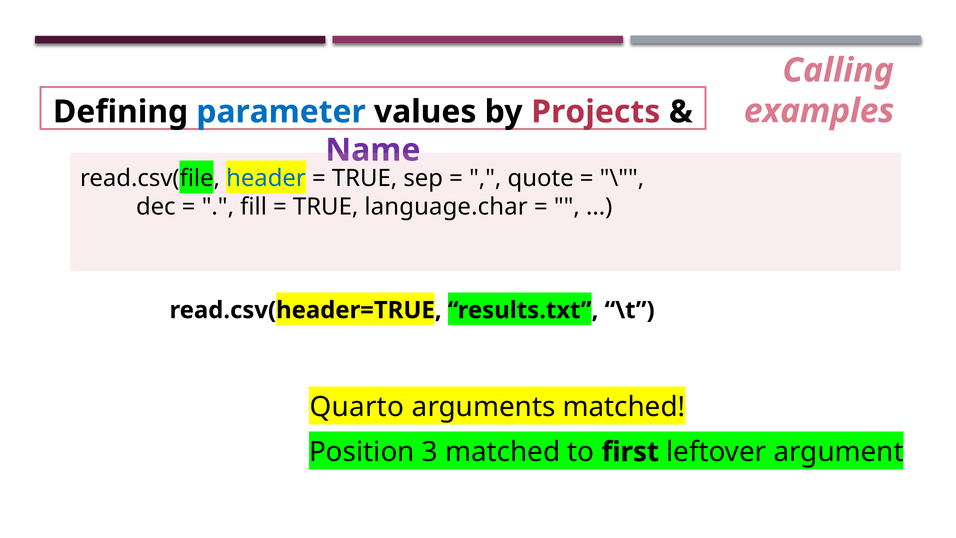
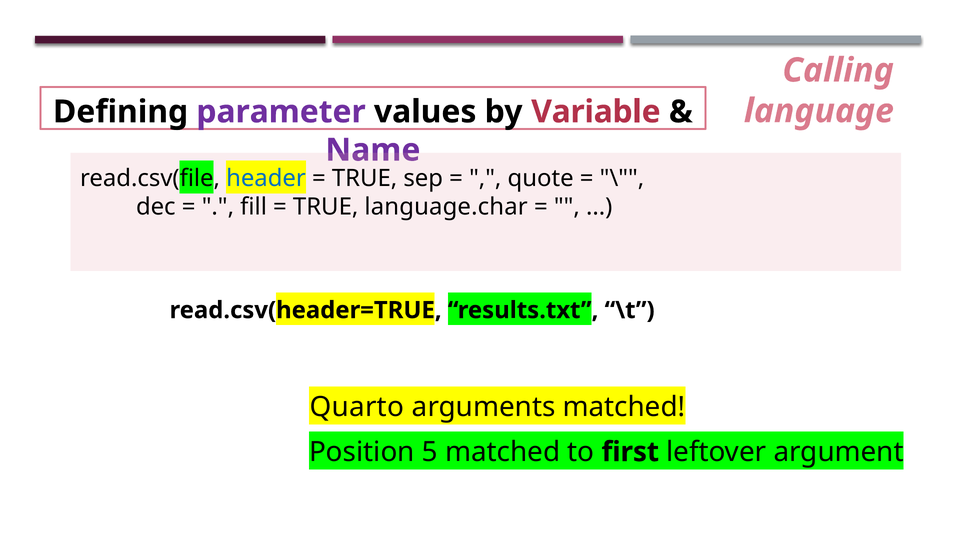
examples: examples -> language (819, 111)
parameter colour: blue -> purple (281, 112)
Projects: Projects -> Variable (596, 112)
3: 3 -> 5 (430, 452)
